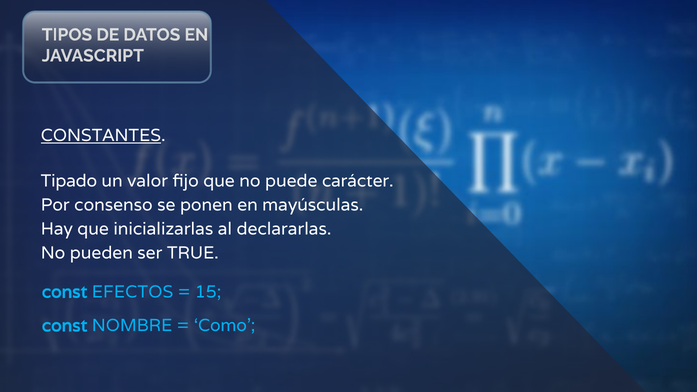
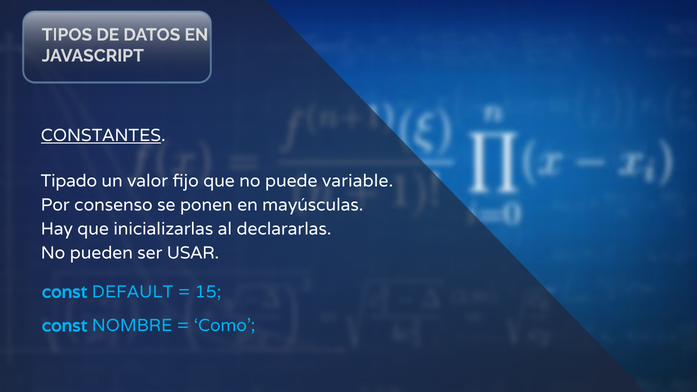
carácter: carácter -> variable (358, 181)
TRUE: TRUE -> USAR (193, 253)
EFECTOS: EFECTOS -> DEFAULT (133, 292)
